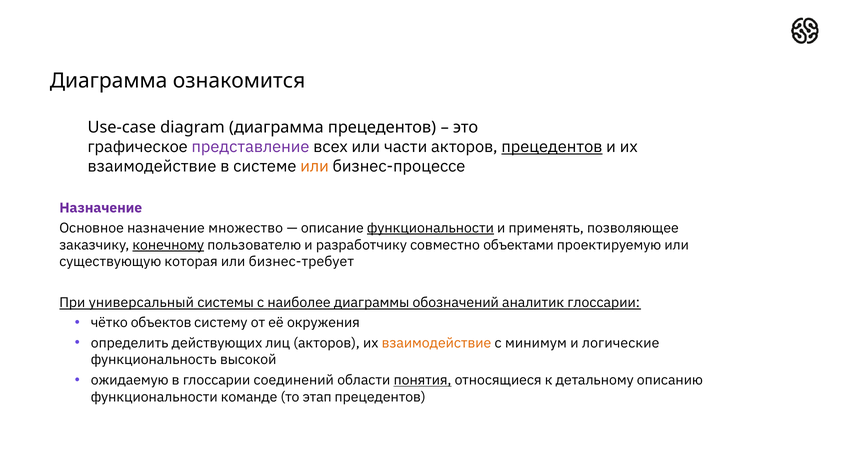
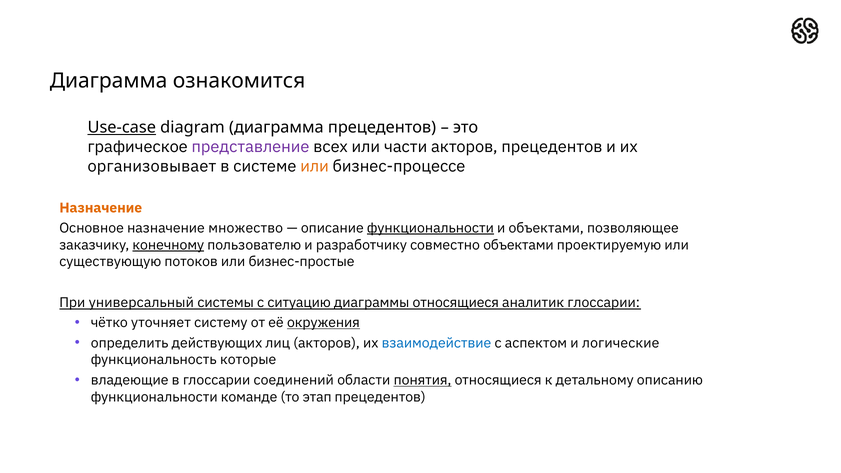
Use-case underline: none -> present (122, 127)
прецедентов underline: present -> none (552, 147)
взаимодействие: взаимодействие -> организовывает (152, 167)
Назначение colour: purple -> orange (101, 208)
и применять: применять -> объектами (546, 228)
которая: которая -> потоков (191, 262)
бизнес-требует: бизнес-требует -> бизнес-простые (302, 262)
наиболее: наиболее -> ситуацию (299, 302)
диаграммы обозначений: обозначений -> относящиеся (456, 302)
объектов: объектов -> уточняет (161, 323)
окружения underline: none -> present (323, 323)
взаимодействие colour: orange -> blue (436, 343)
минимум: минимум -> аспектом (536, 343)
высокой: высокой -> которые (248, 360)
ожидаемую: ожидаемую -> владеющие (130, 380)
